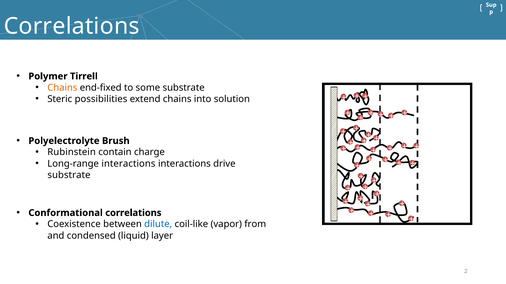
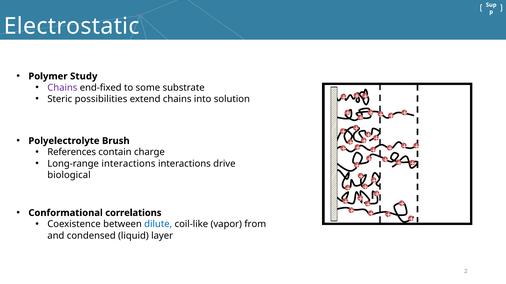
Correlations: Correlations -> Electrostatic (72, 26)
Tirrell: Tirrell -> Study (84, 76)
Chains colour: orange -> purple (62, 88)
Rubinstein: Rubinstein -> References (72, 153)
substrate: substrate -> biological (69, 175)
